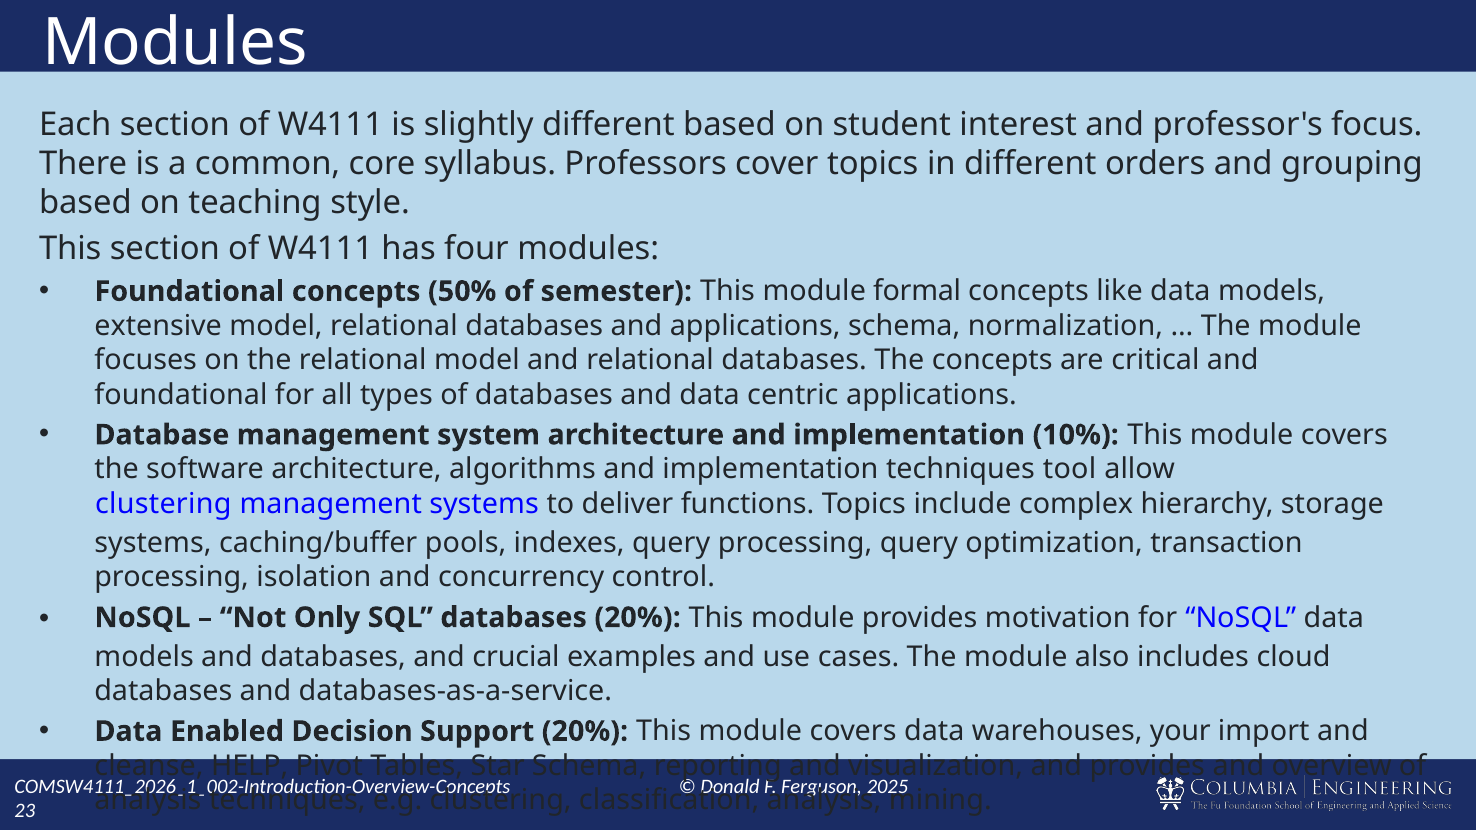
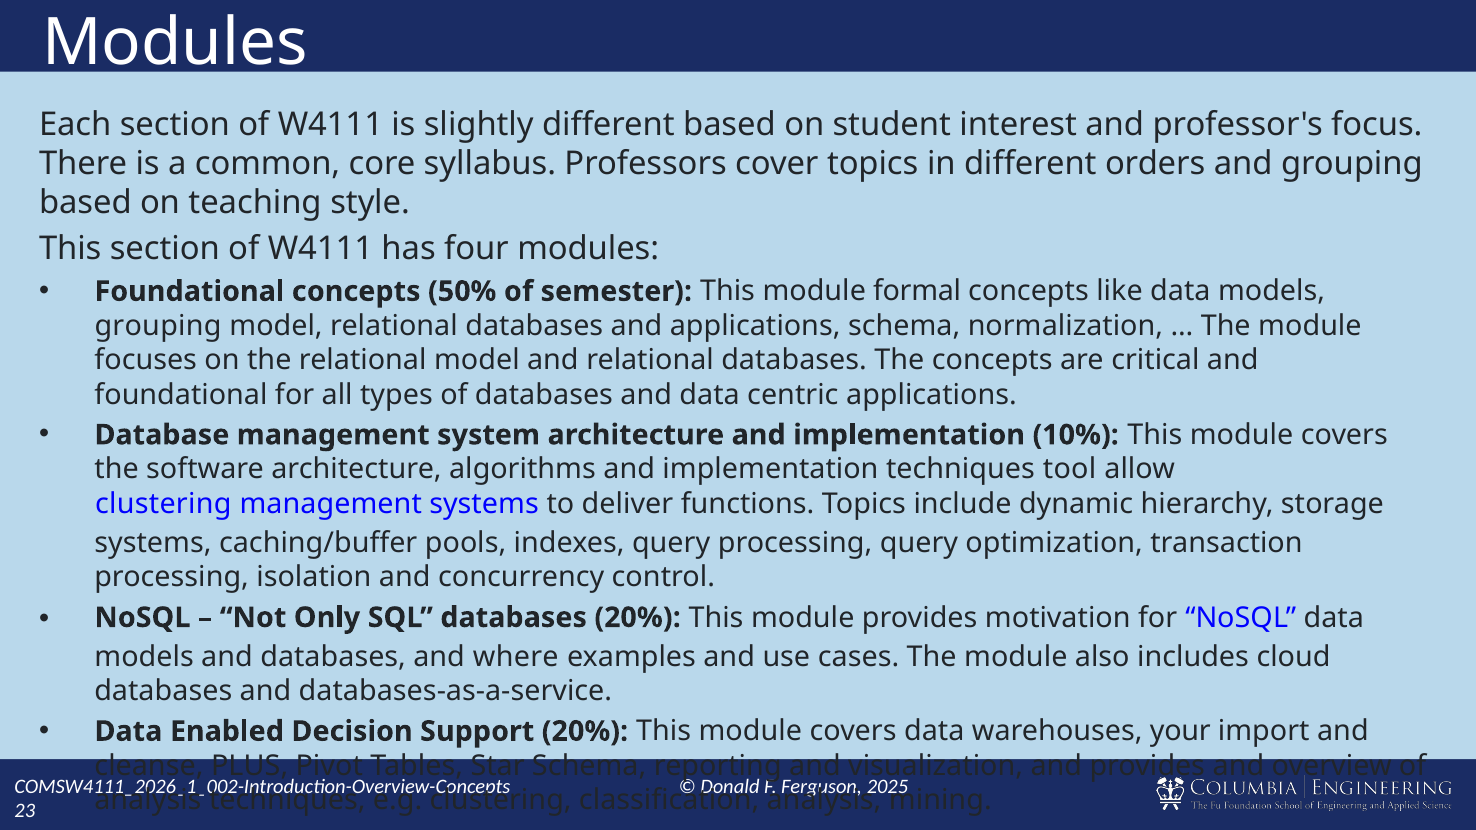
extensive: extensive -> grouping (158, 326)
complex: complex -> dynamic (1076, 504)
crucial: crucial -> where (516, 657)
HELP: HELP -> PLUS (250, 766)
